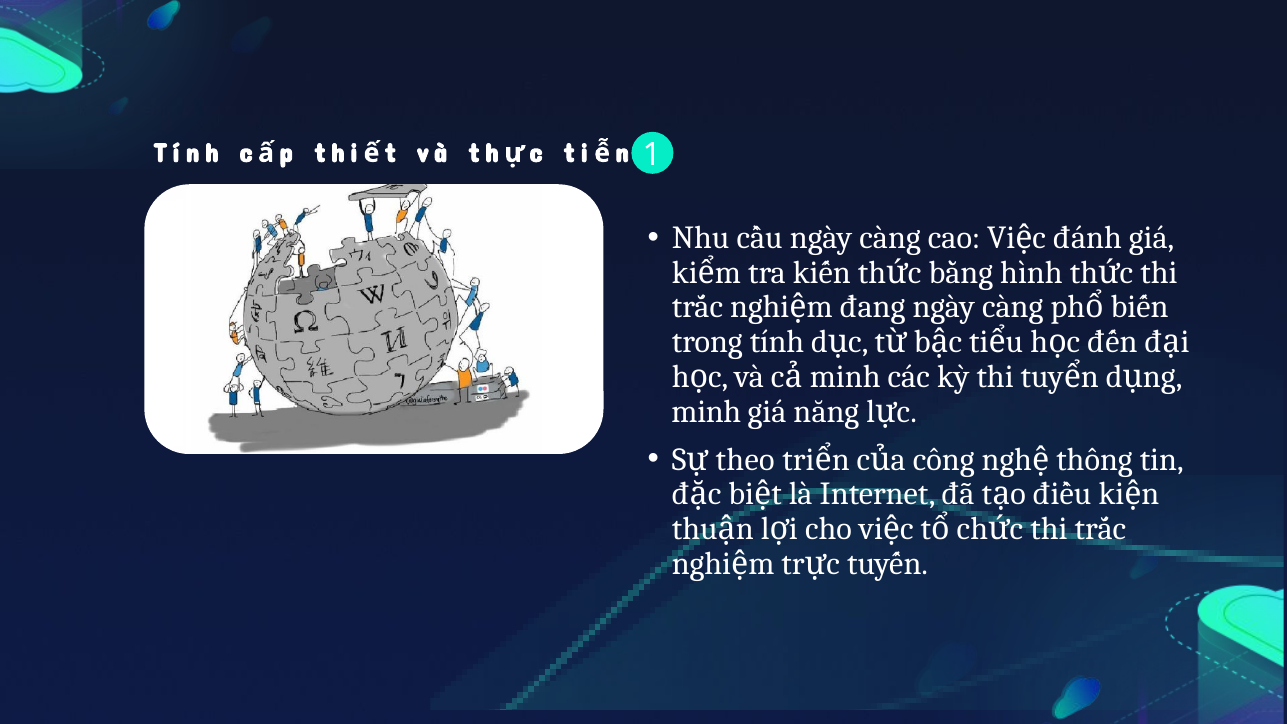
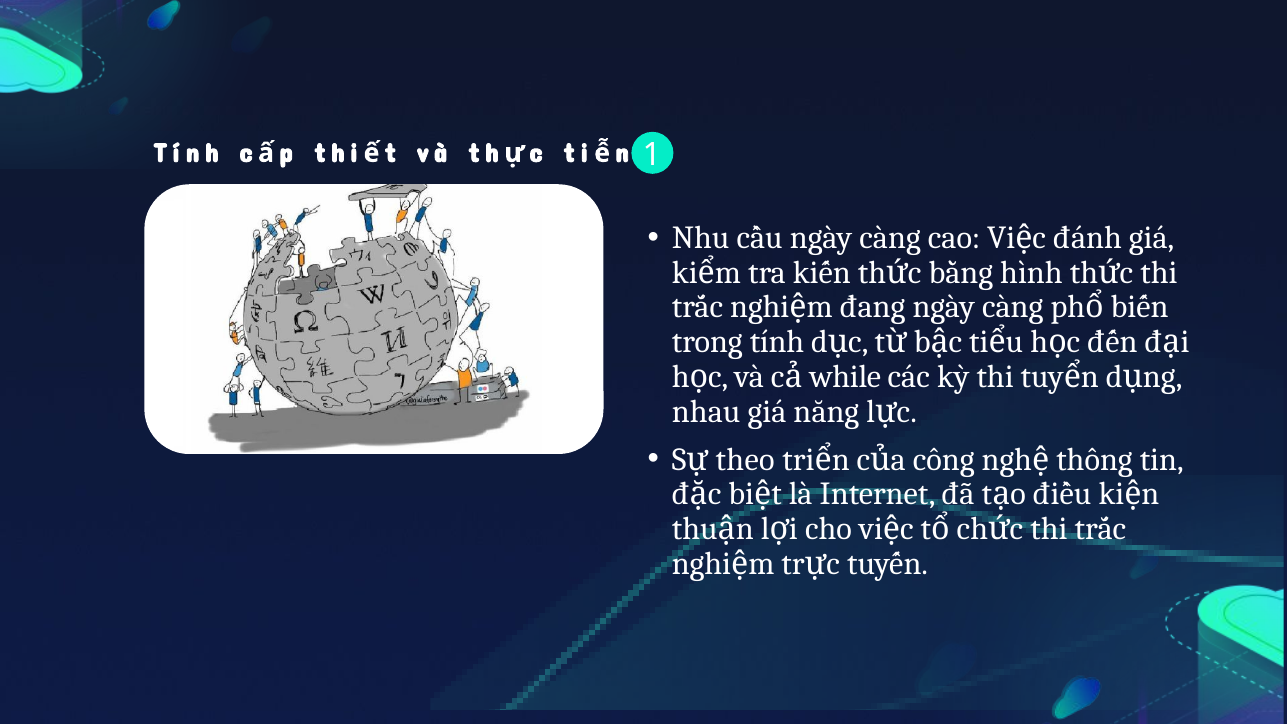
minh: minh -> while (845, 377)
minh: minh -> nhau (706, 411)
